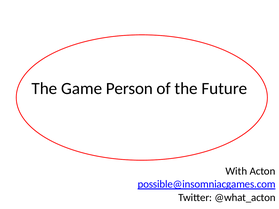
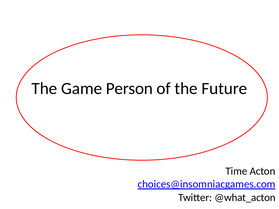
With: With -> Time (236, 171)
possible@insomniacgames.com: possible@insomniacgames.com -> choices@insomniacgames.com (207, 184)
